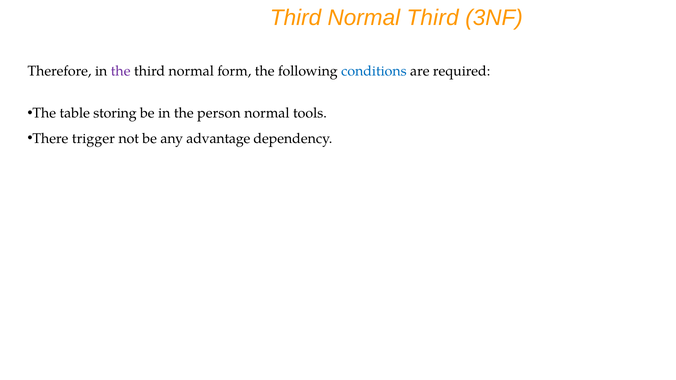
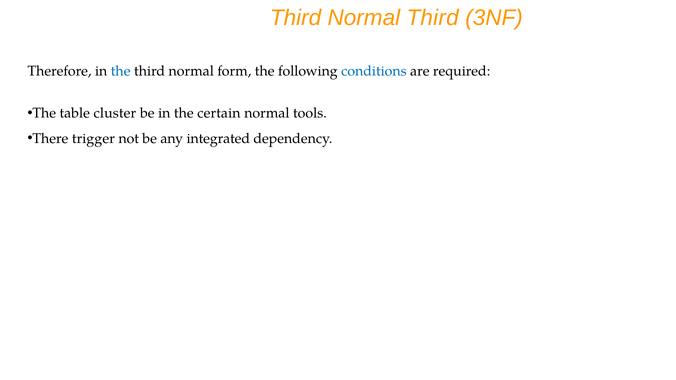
the colour: purple -> blue (121, 71)
storing: storing -> cluster (115, 113)
person: person -> certain (219, 113)
advantage: advantage -> integrated (218, 139)
